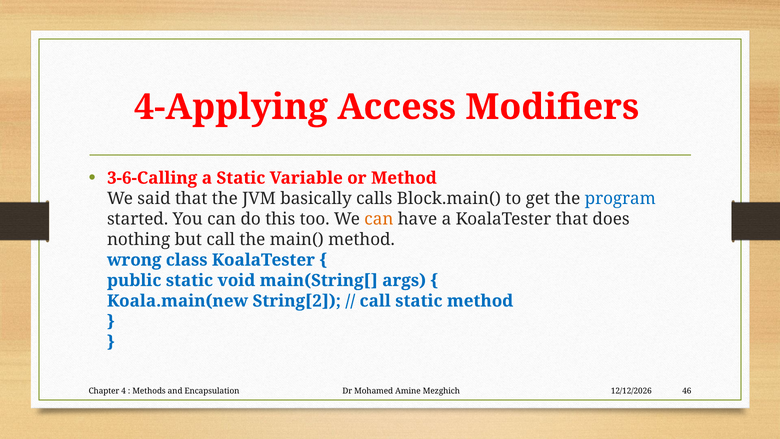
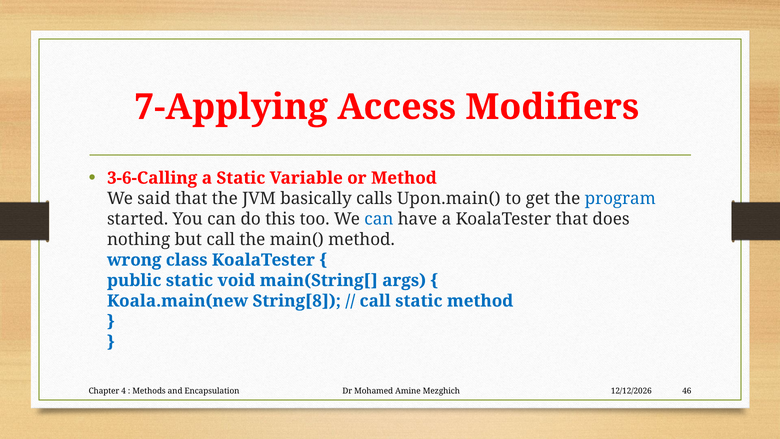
4-Applying: 4-Applying -> 7-Applying (231, 107)
Block.main(: Block.main( -> Upon.main( (449, 198)
can colour: orange -> blue (379, 219)
String[2: String[2 -> String[8 (297, 301)
